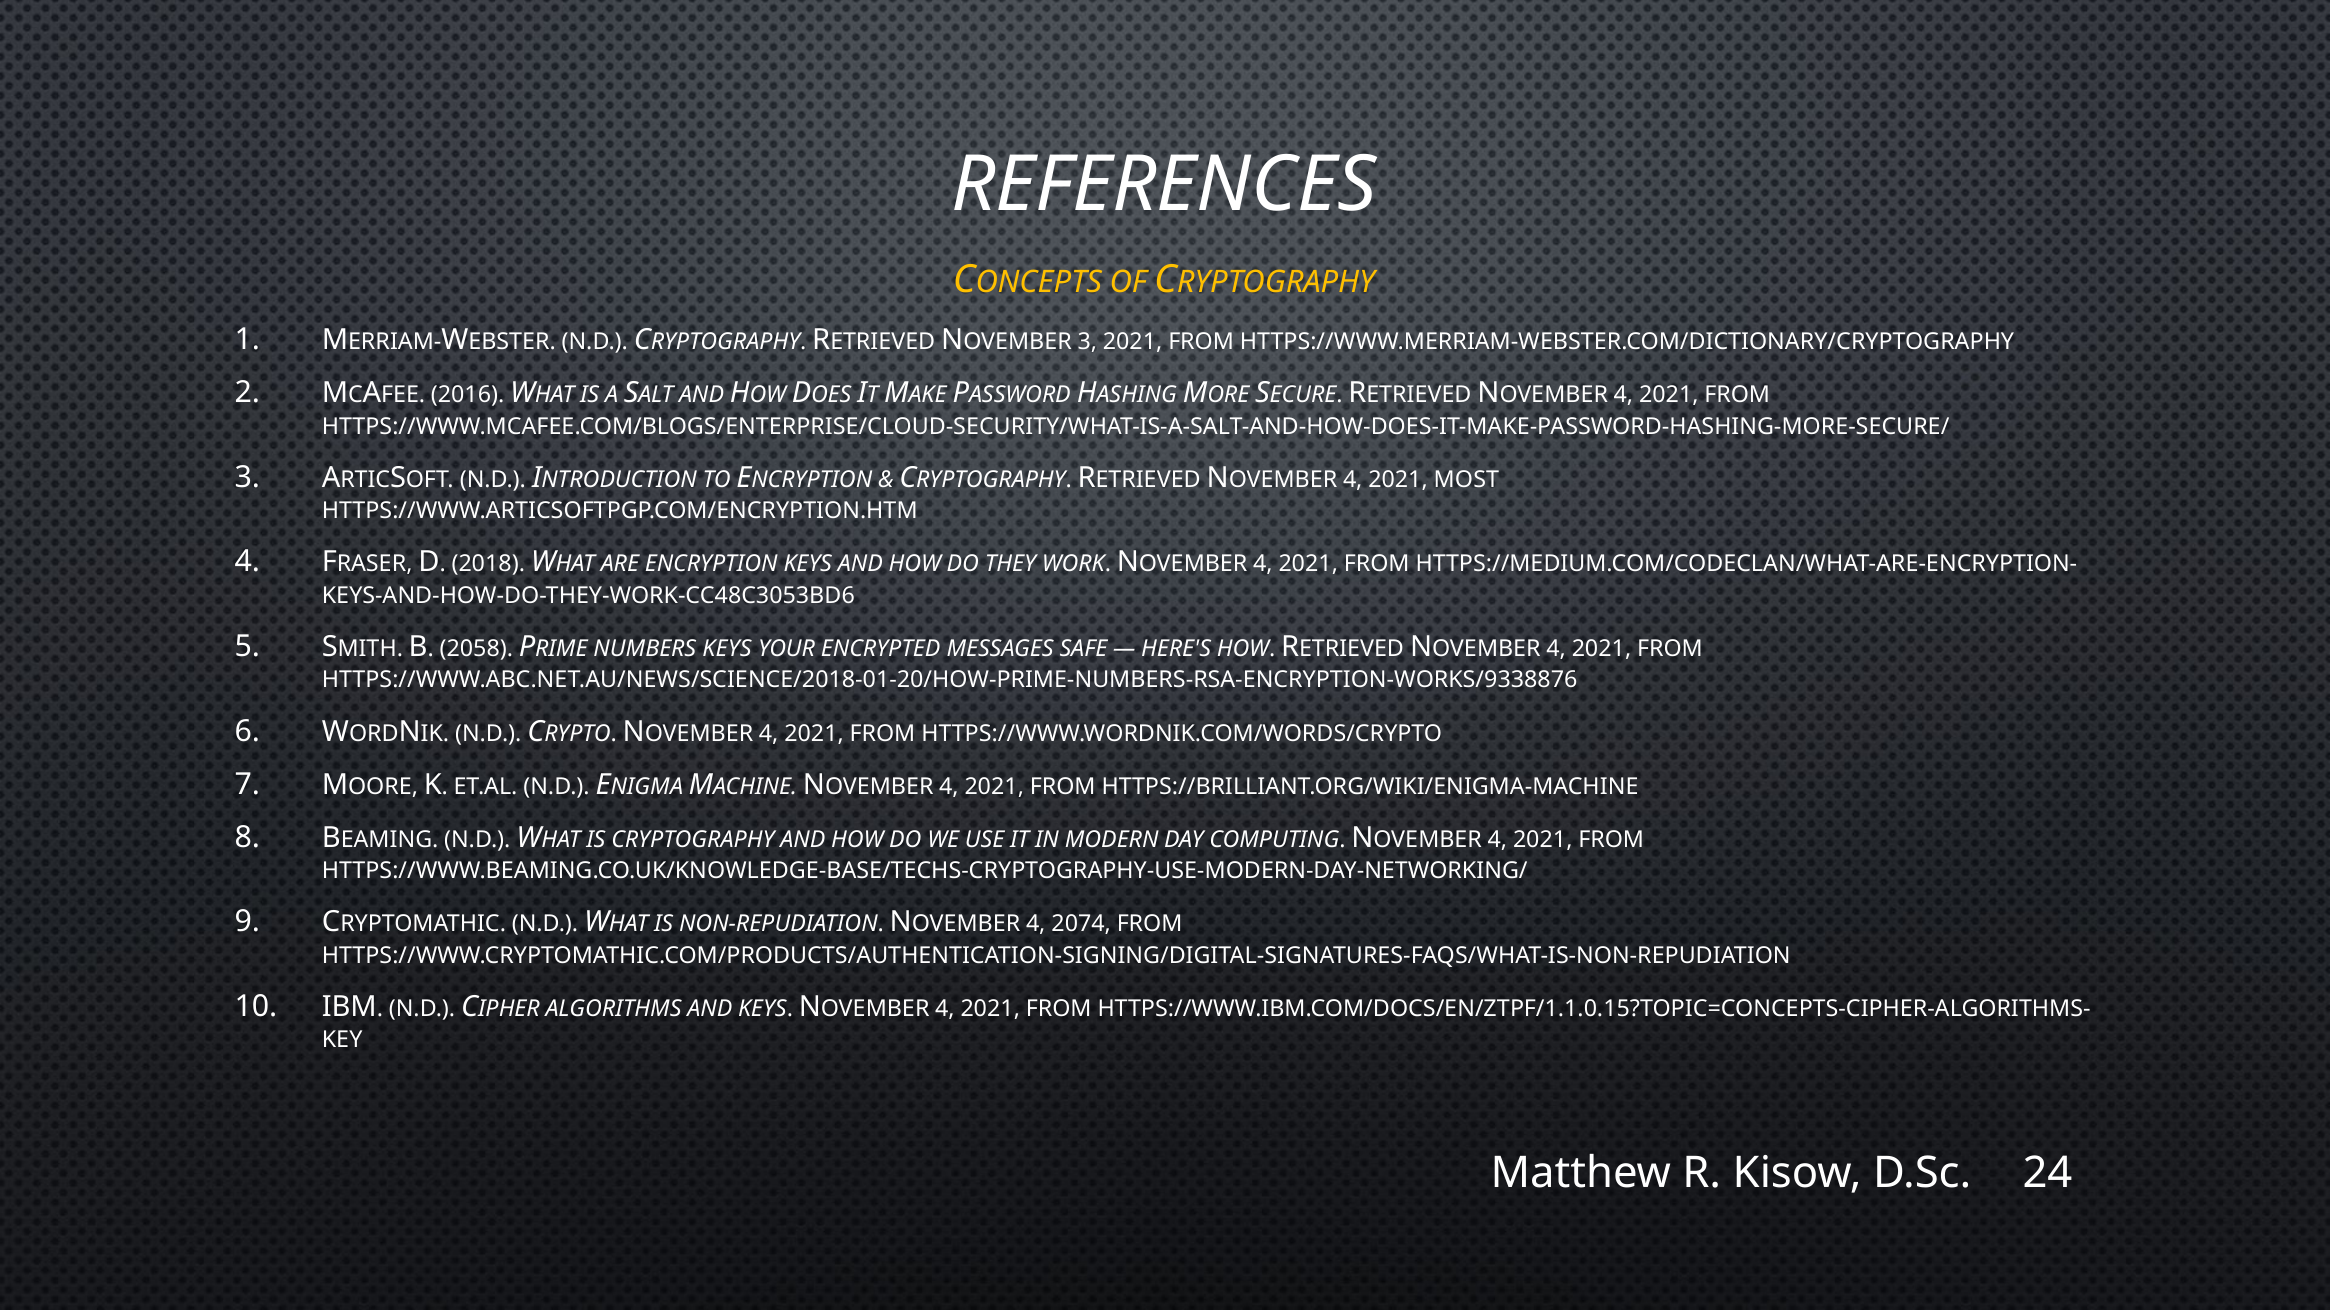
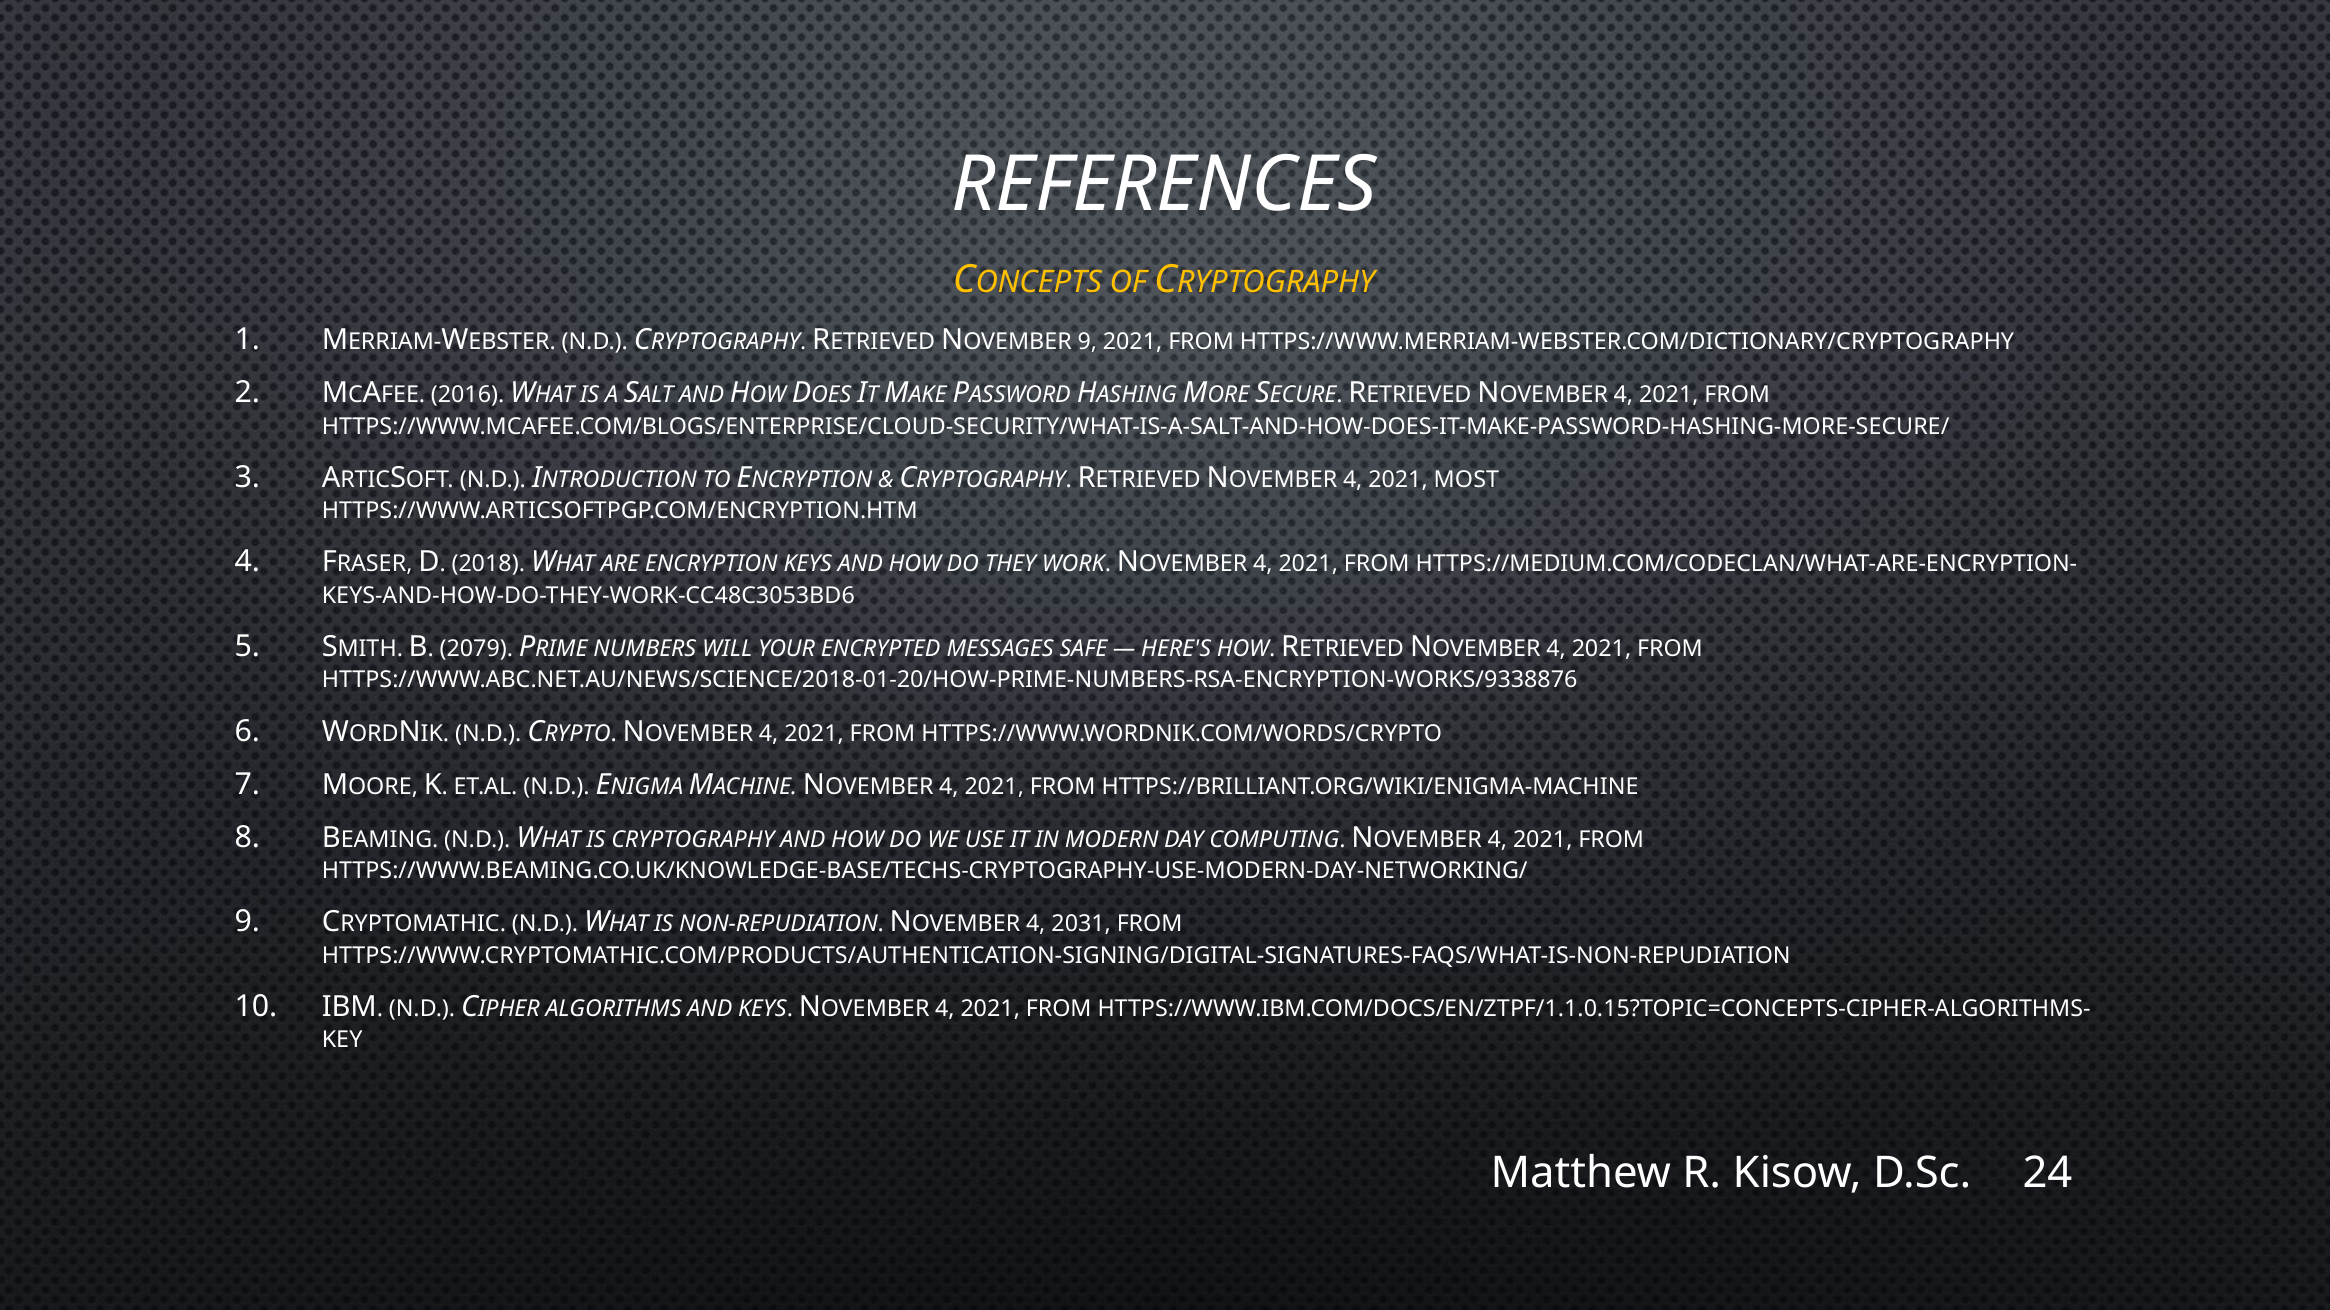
NOVEMBER 3: 3 -> 9 (1087, 342)
2058: 2058 -> 2079 (476, 649)
NUMBERS KEYS: KEYS -> WILL (727, 649)
2074: 2074 -> 2031 (1081, 925)
